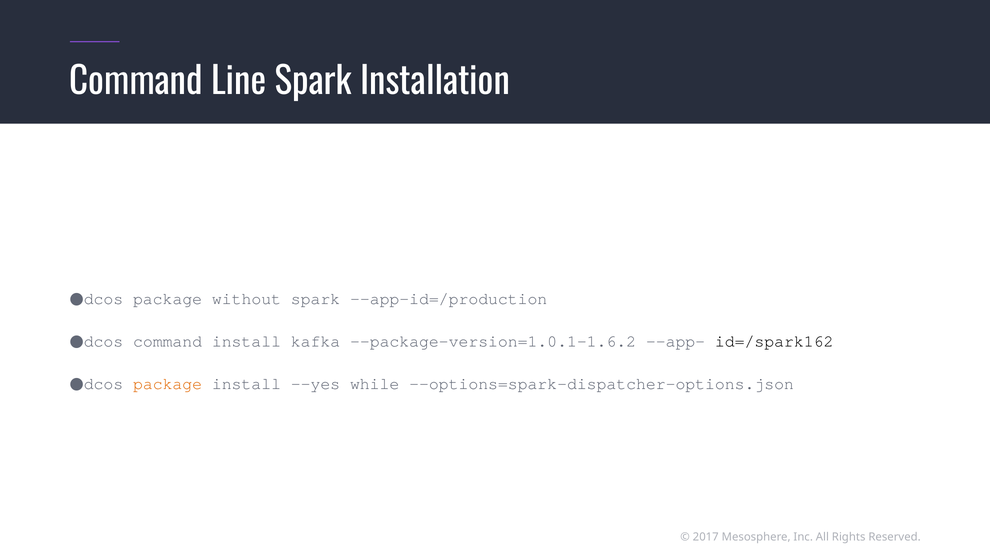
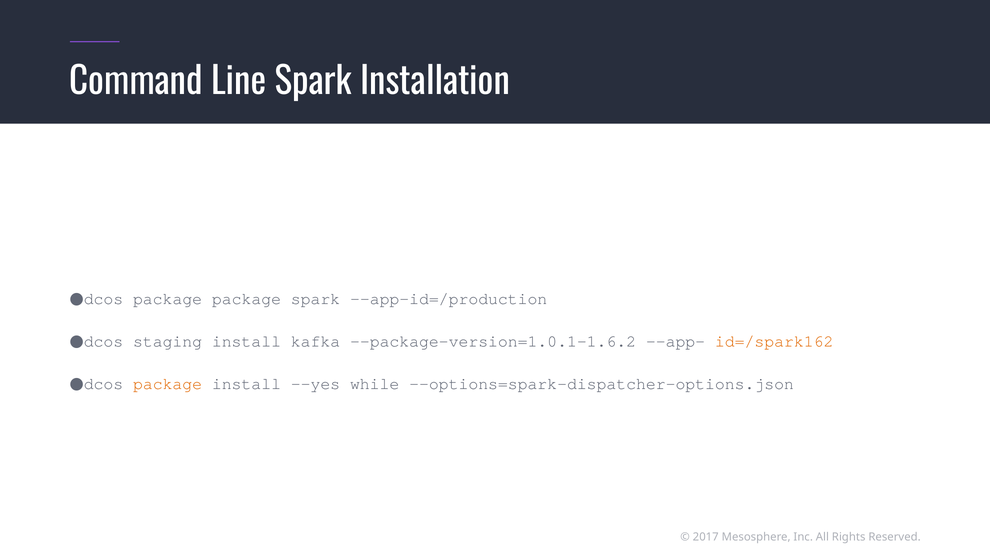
package without: without -> package (247, 299)
command: command -> staging (168, 341)
id=/spark162 colour: black -> orange (774, 341)
